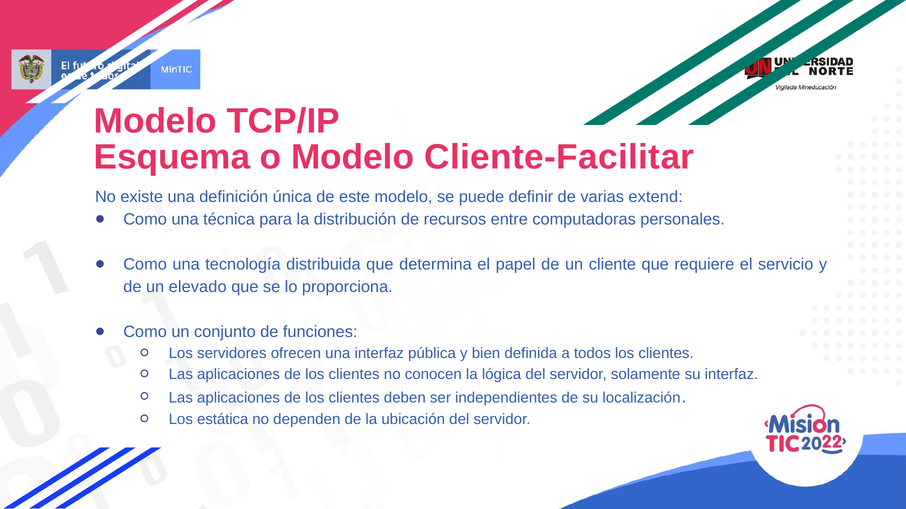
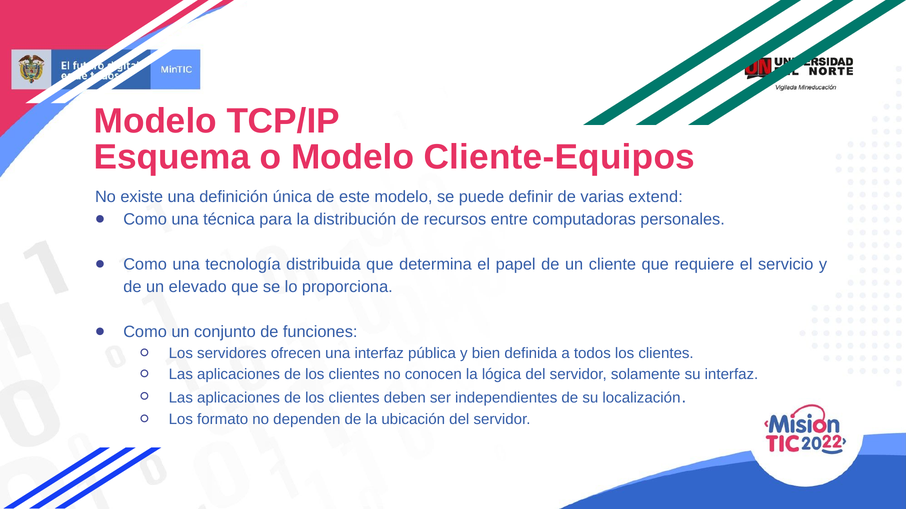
Cliente-Facilitar: Cliente-Facilitar -> Cliente-Equipos (559, 157)
estática: estática -> formato (223, 420)
